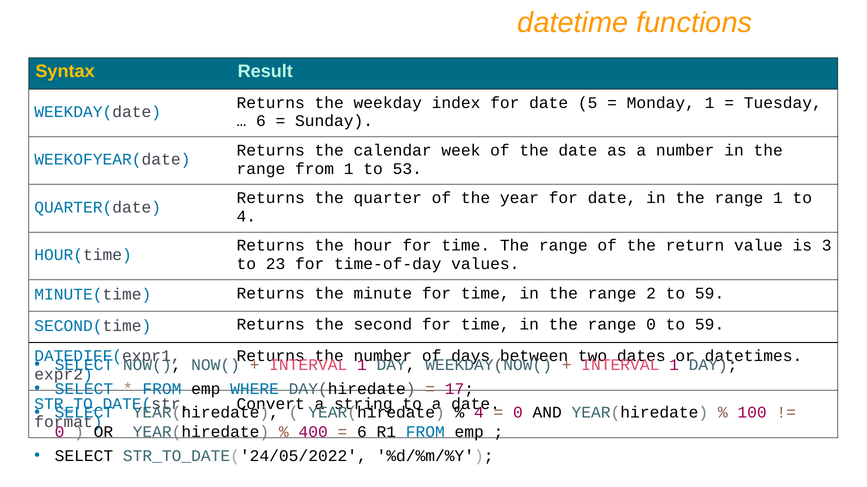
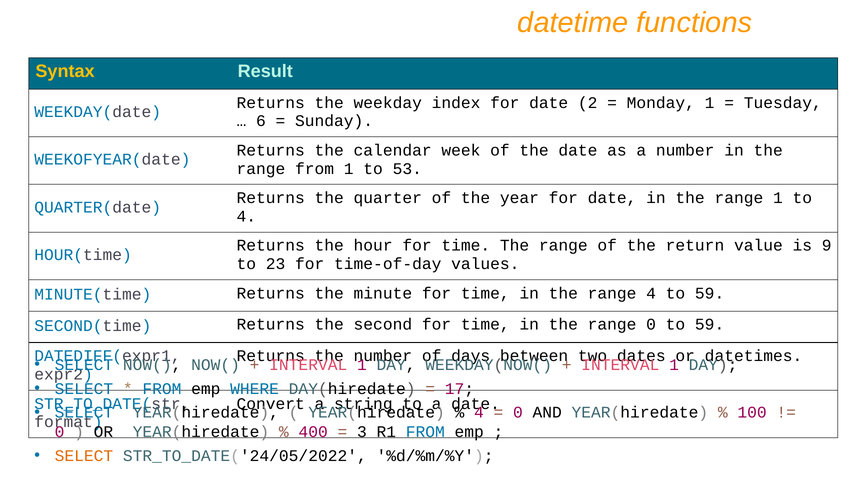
5: 5 -> 2 (588, 103)
3: 3 -> 9 (827, 246)
range 2: 2 -> 4 (651, 294)
6: 6 -> 3 (362, 433)
SELECT colour: black -> orange (84, 456)
